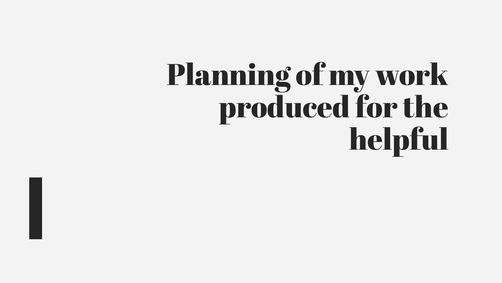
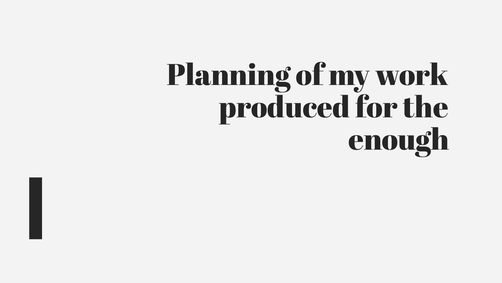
helpful: helpful -> enough (399, 140)
